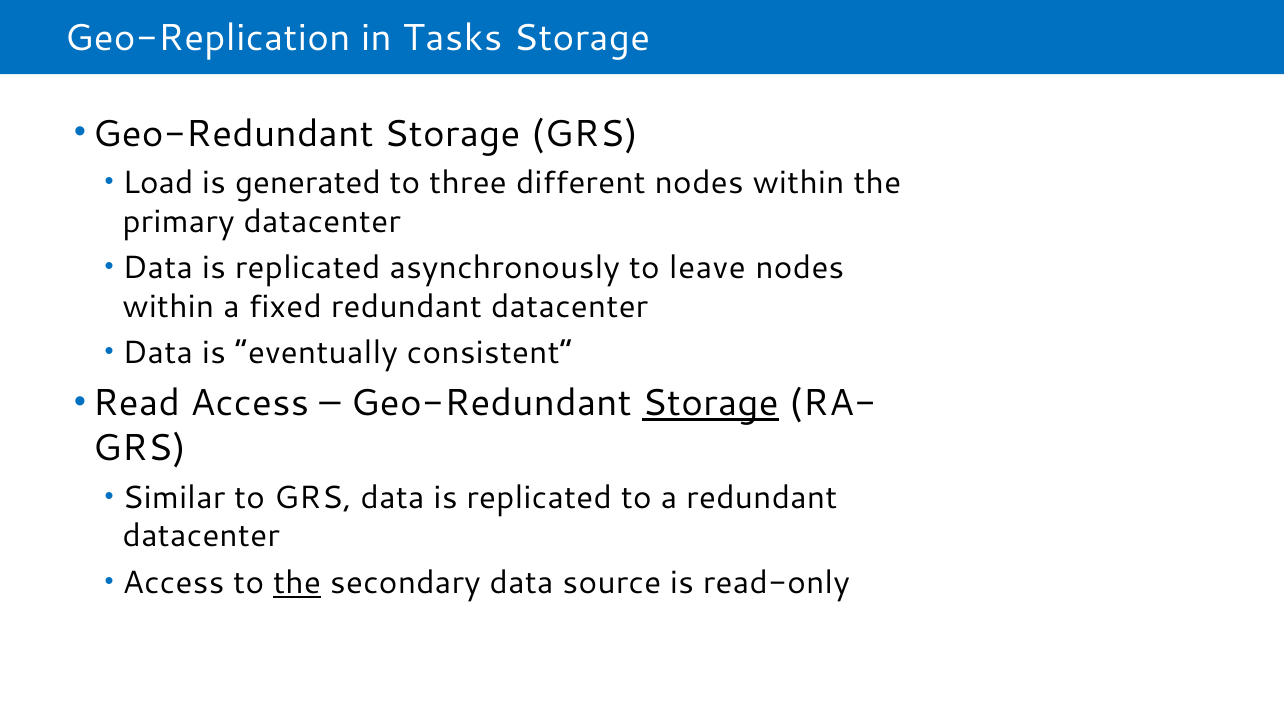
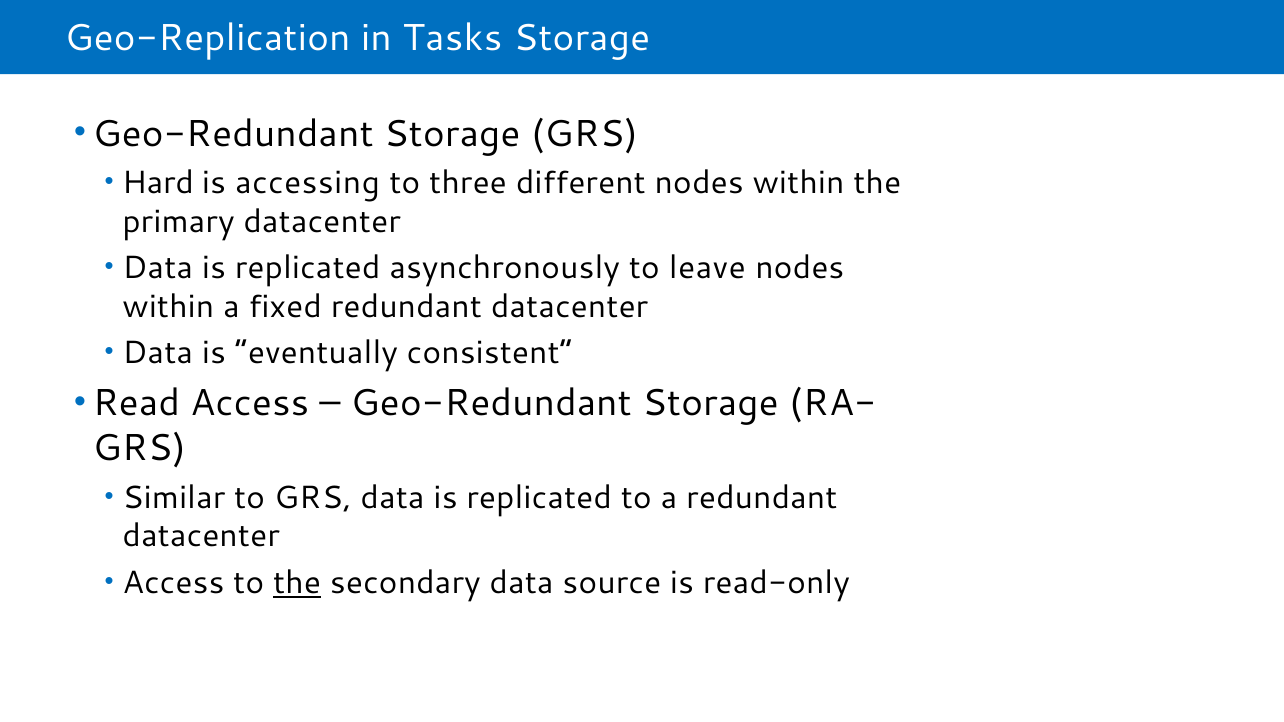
Load: Load -> Hard (158, 183)
generated: generated -> accessing (308, 183)
Storage underline: present -> none (710, 404)
